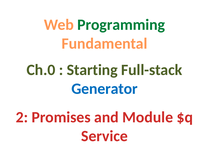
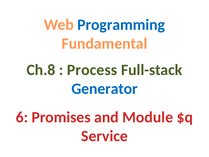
Programming colour: green -> blue (121, 25)
Ch.0: Ch.0 -> Ch.8 (41, 70)
Starting: Starting -> Process (92, 70)
2: 2 -> 6 (22, 117)
